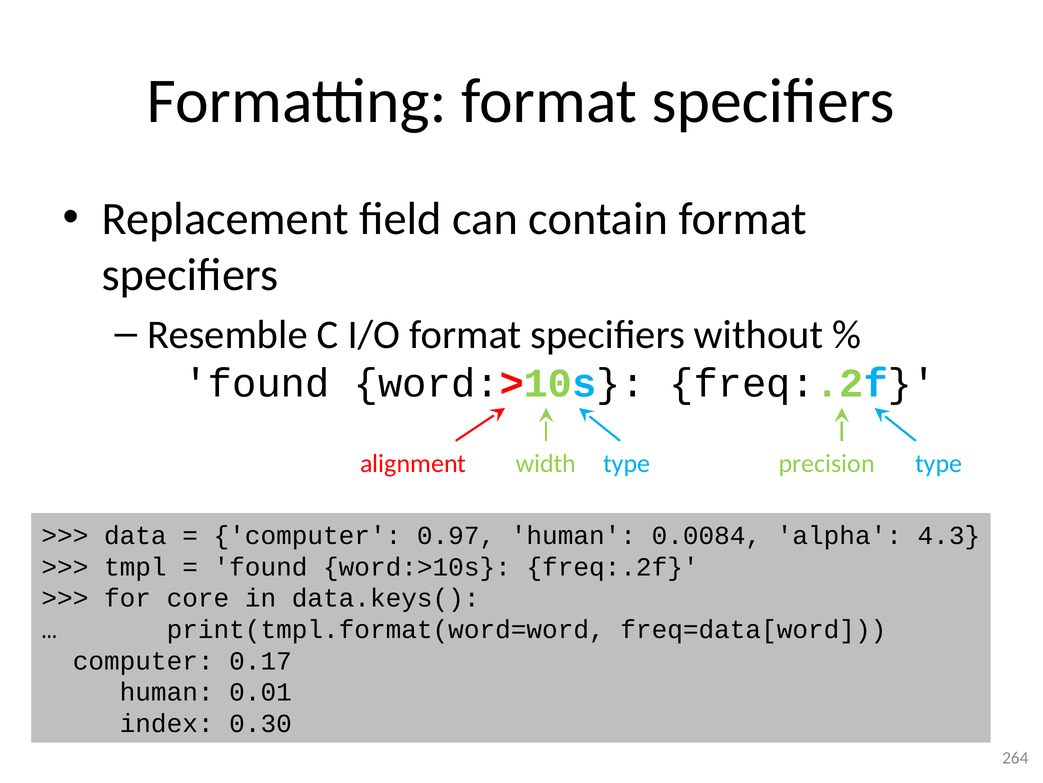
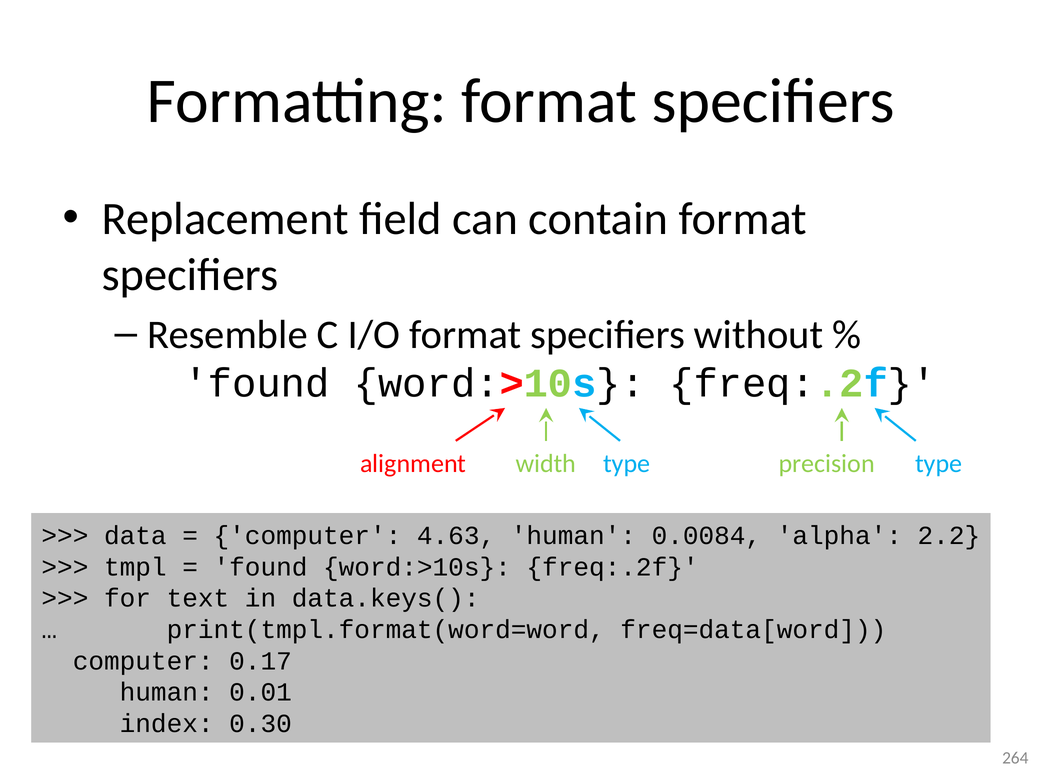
0.97: 0.97 -> 4.63 (456, 535)
4.3: 4.3 -> 2.2 (949, 535)
core: core -> text (198, 598)
